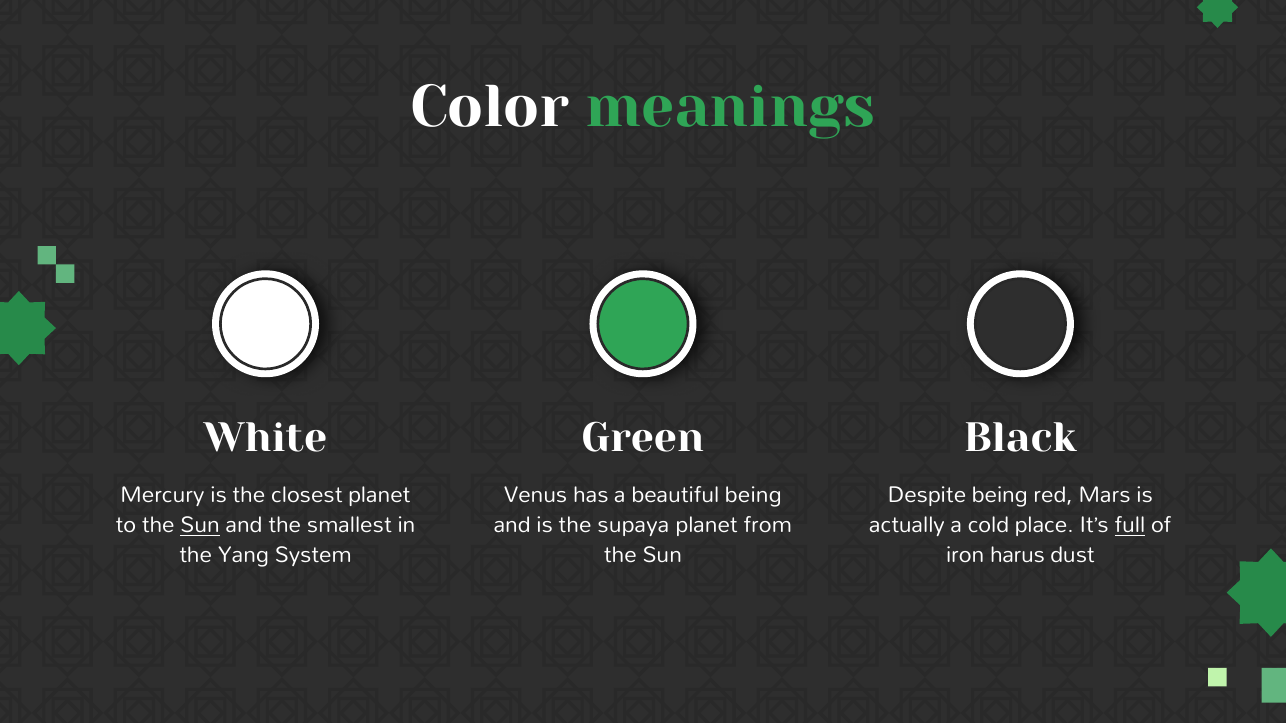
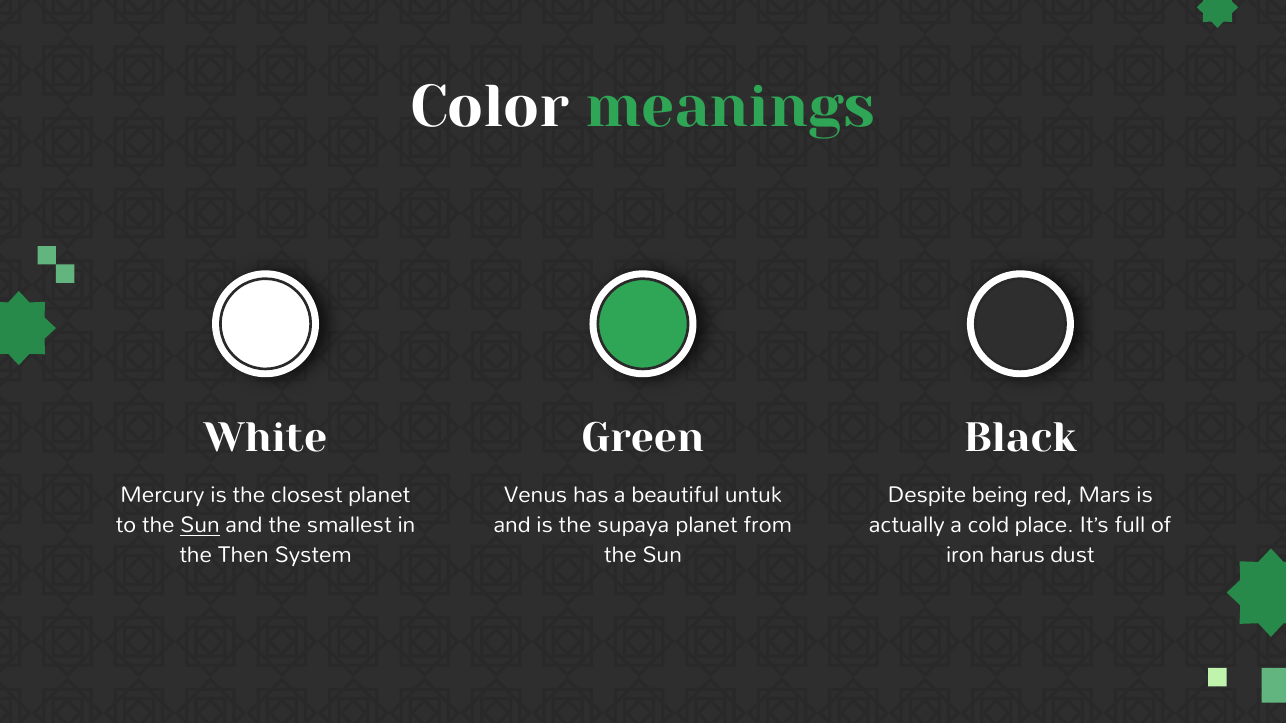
beautiful being: being -> untuk (753, 495)
full underline: present -> none (1130, 525)
Yang: Yang -> Then (243, 555)
